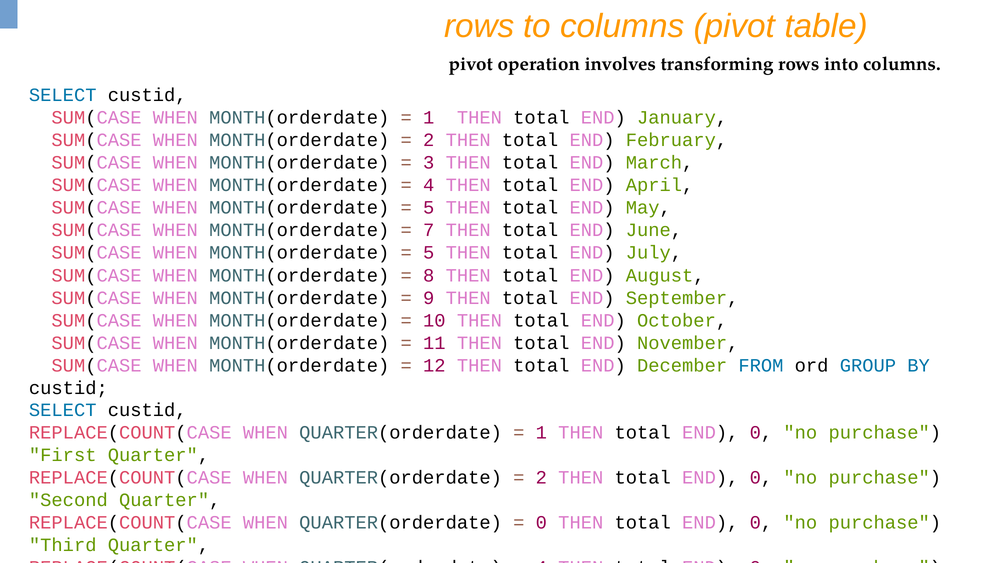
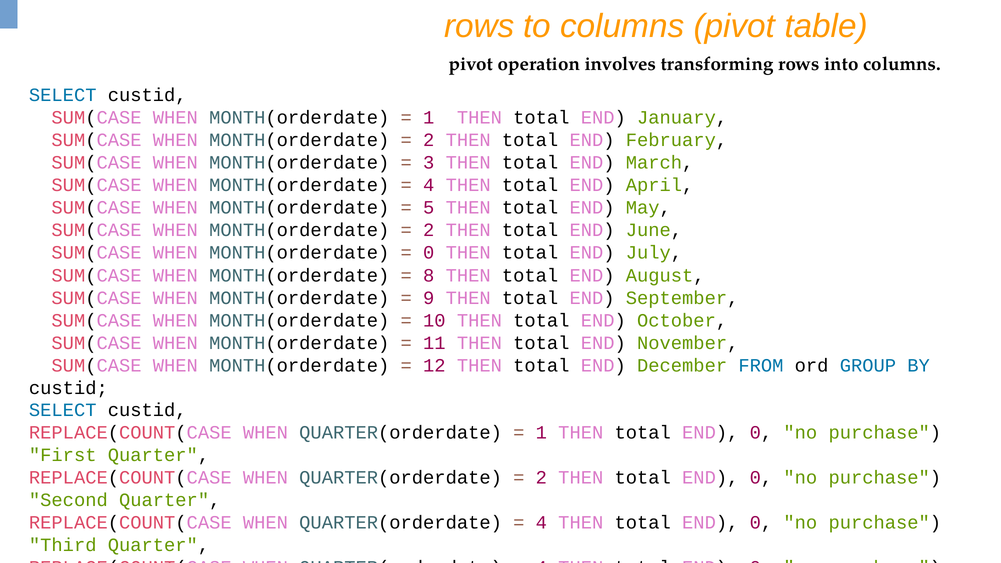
7: 7 -> 2 (429, 230)
5: 5 -> 0 (429, 253)
0: 0 -> 4 (541, 523)
